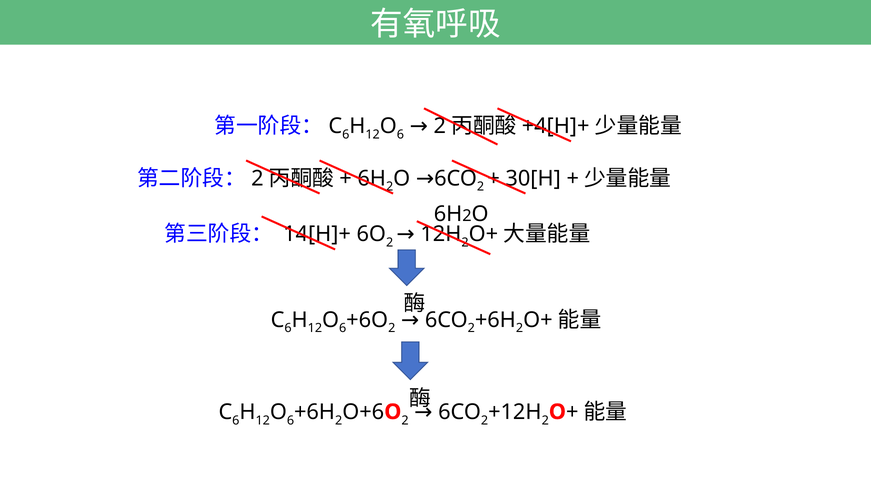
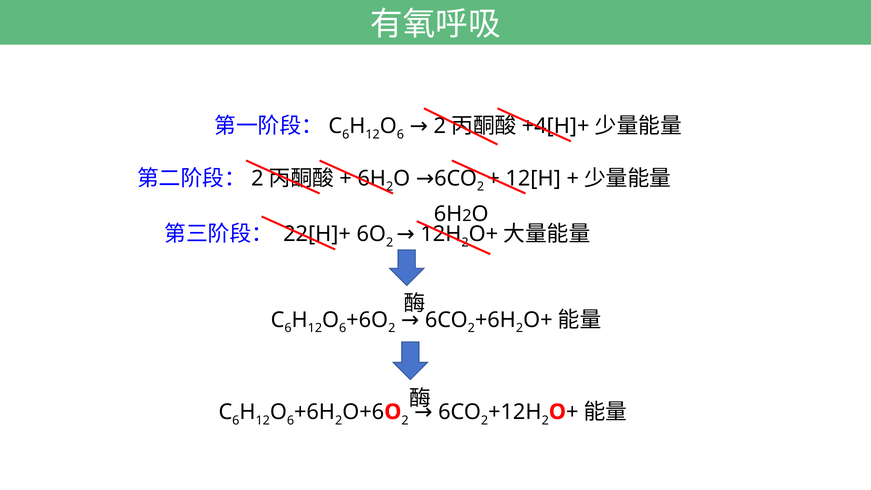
30[H: 30[H -> 12[H (533, 178)
14[H]+: 14[H]+ -> 22[H]+ (317, 234)
